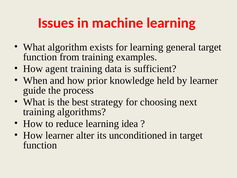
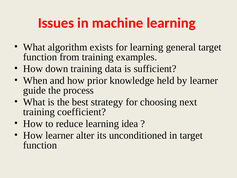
agent: agent -> down (57, 69)
algorithms: algorithms -> coefficient (82, 112)
